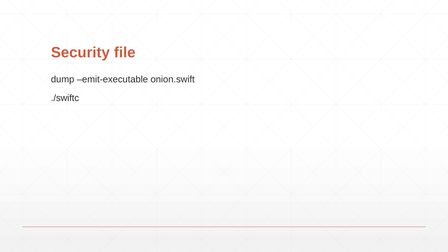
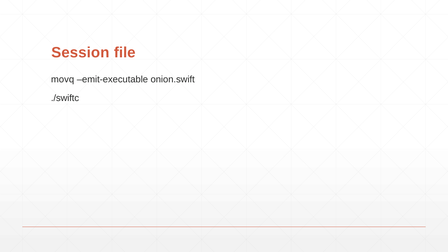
Security: Security -> Session (80, 53)
dump: dump -> movq (63, 79)
